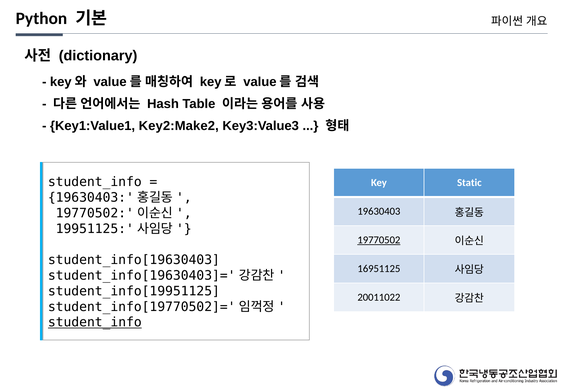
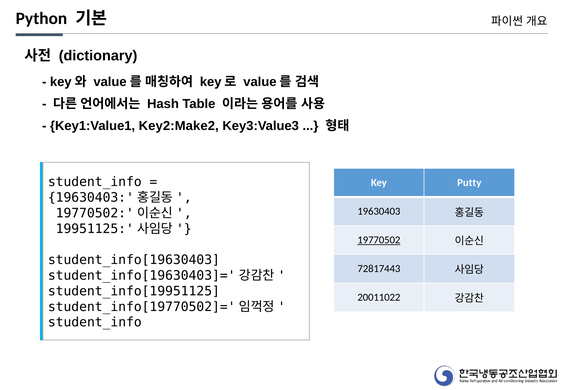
Static: Static -> Putty (469, 183)
16951125: 16951125 -> 72817443 (379, 269)
student_info underline: present -> none (95, 322)
